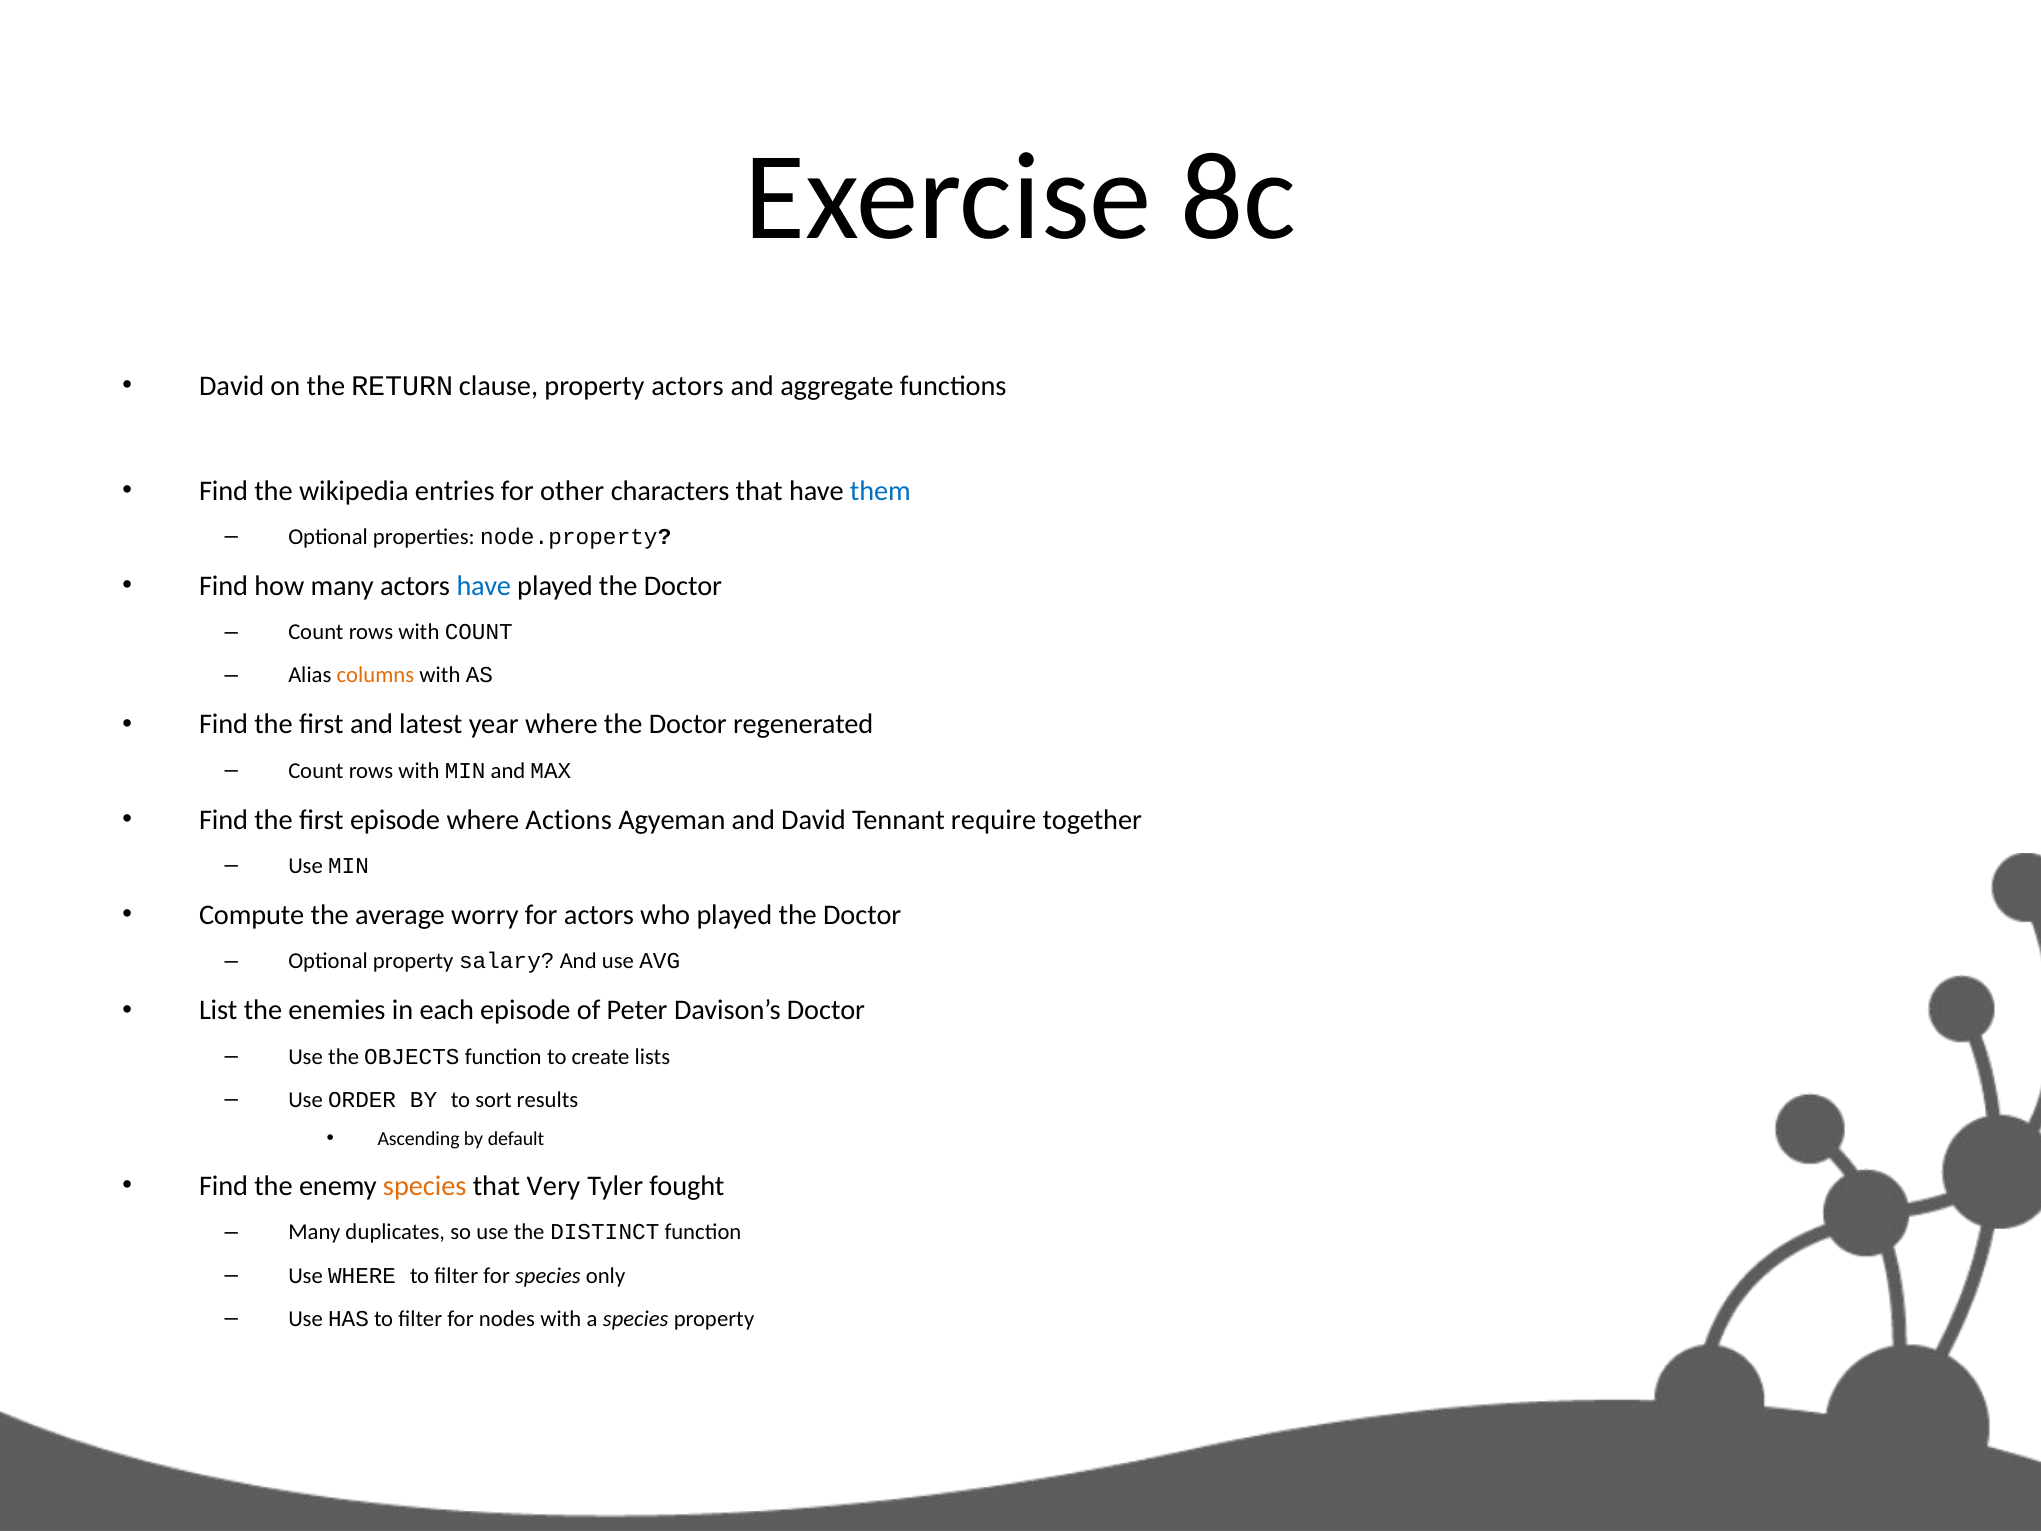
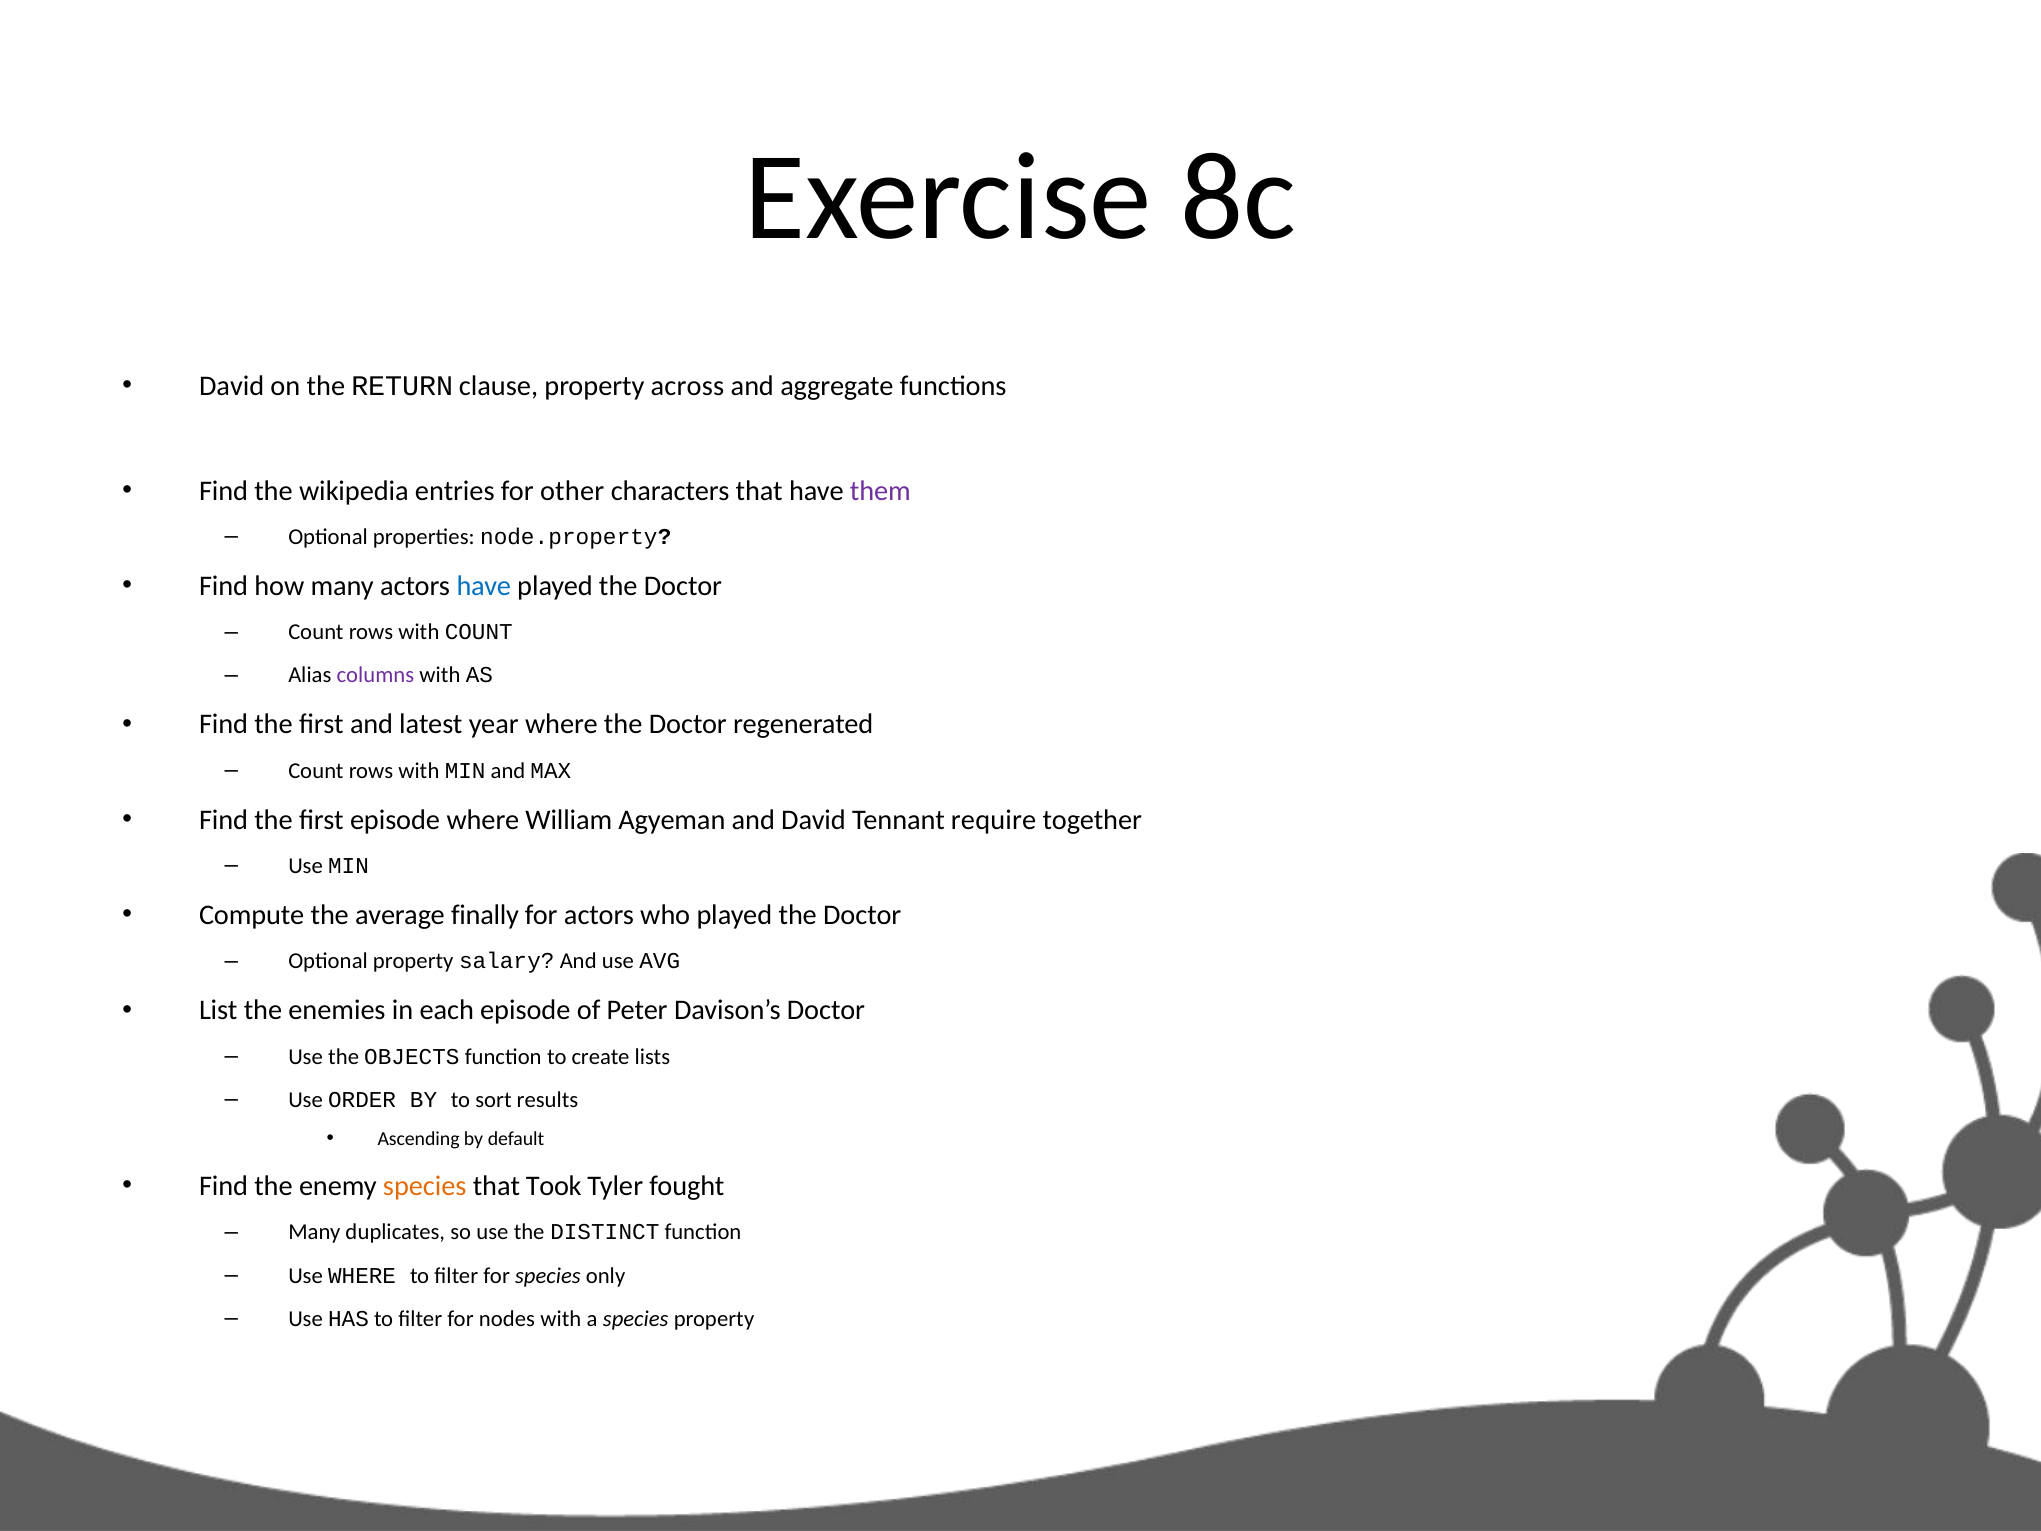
property actors: actors -> across (687, 386)
them colour: blue -> purple (880, 491)
columns colour: orange -> purple (375, 675)
Actions: Actions -> William (569, 820)
worry: worry -> finally (485, 915)
Very: Very -> Took (554, 1186)
